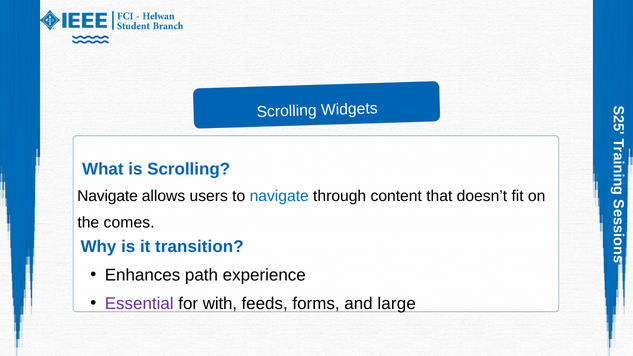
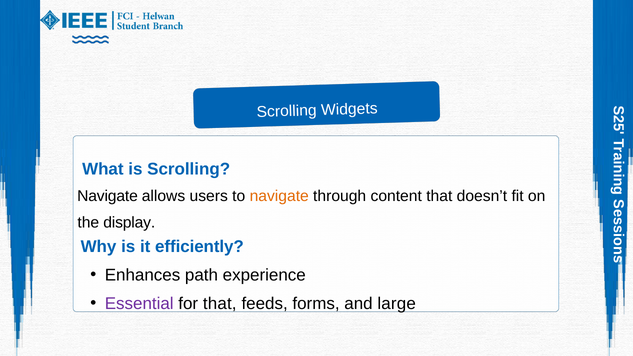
navigate colour: blue -> orange (279, 196)
comes: comes -> display (129, 223)
transition: transition -> efficiently (199, 247)
for with: with -> that (220, 304)
